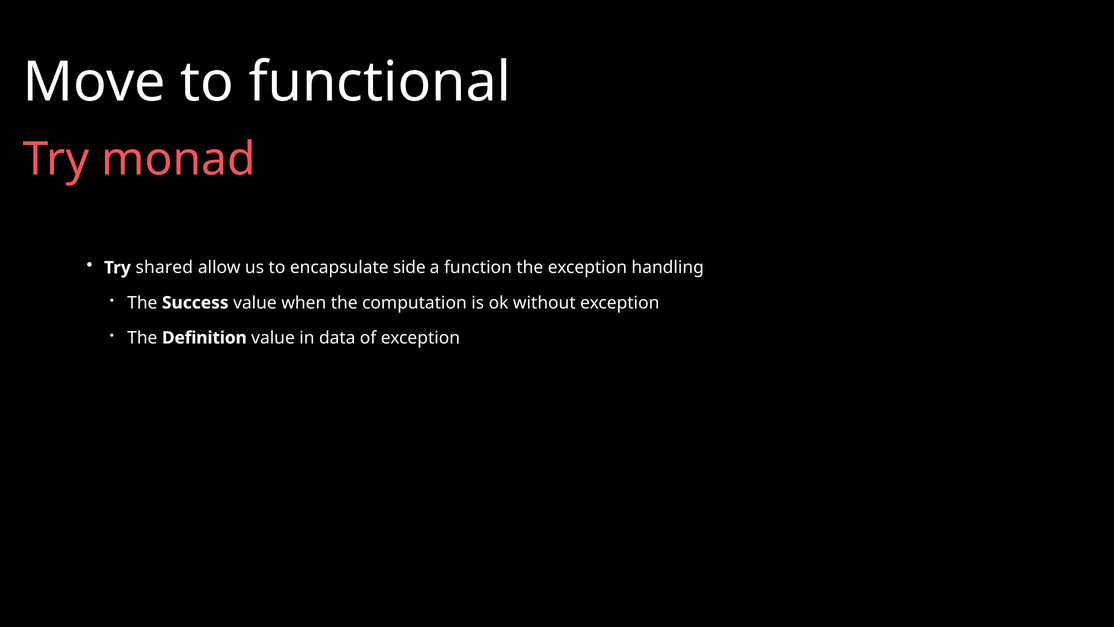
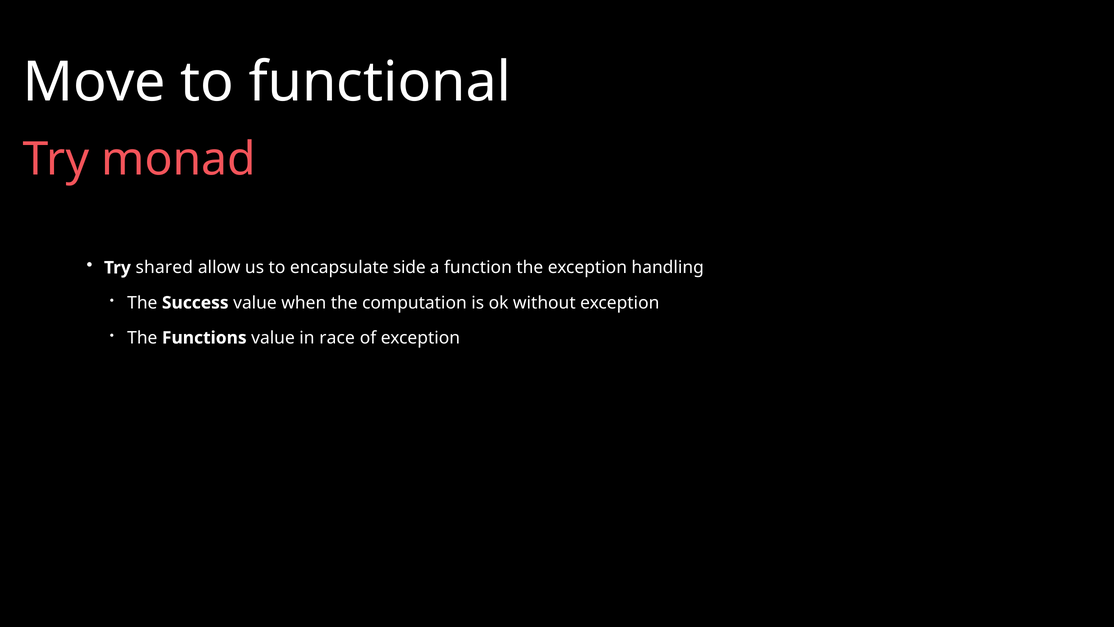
Definition: Definition -> Functions (204, 338)
data: data -> race (337, 338)
